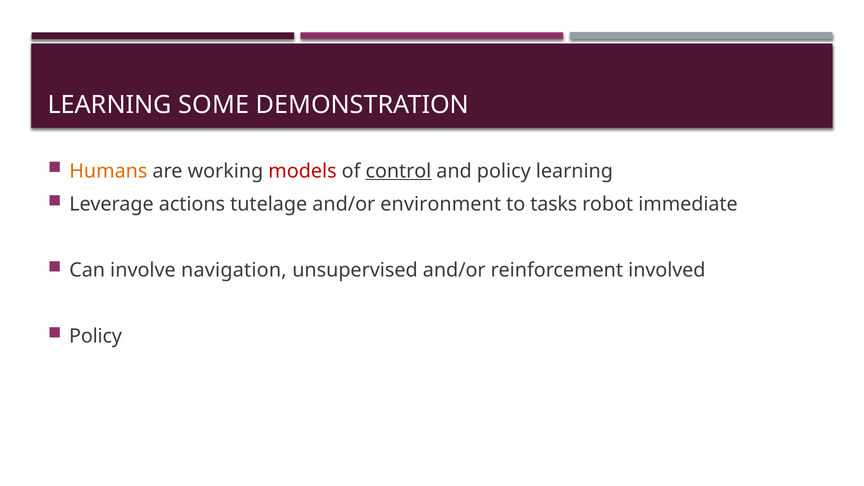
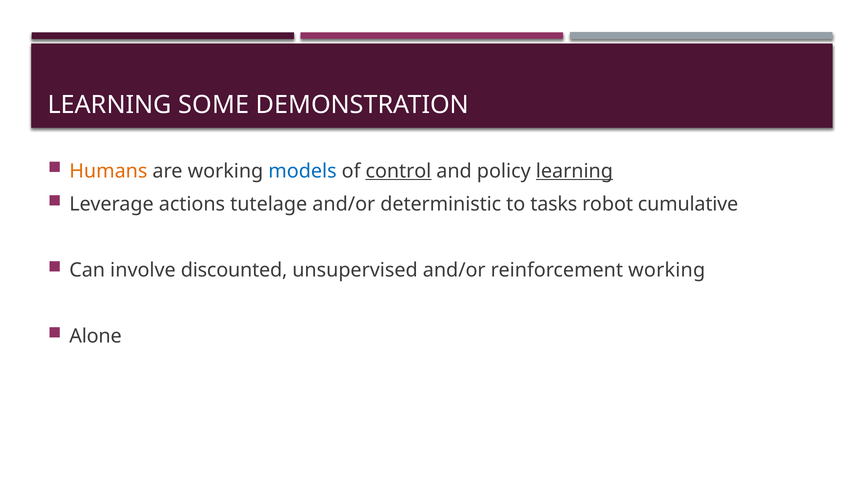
models colour: red -> blue (303, 171)
learning underline: none -> present (574, 171)
environment: environment -> deterministic (441, 204)
immediate: immediate -> cumulative (688, 204)
navigation: navigation -> discounted (234, 270)
reinforcement involved: involved -> working (667, 270)
Policy: Policy -> Alone (96, 336)
